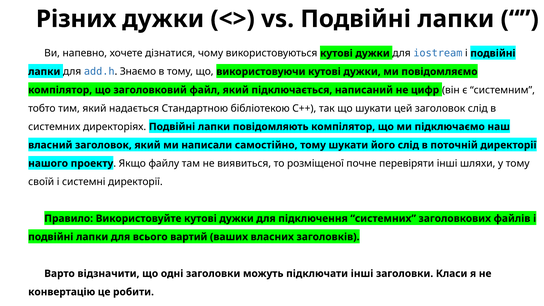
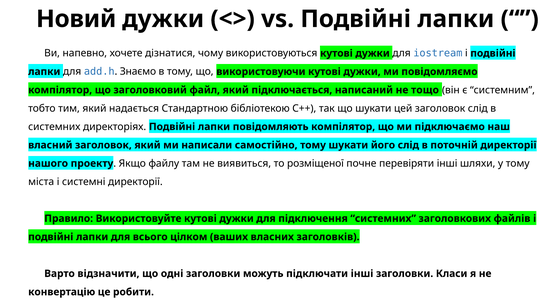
Різних: Різних -> Новий (76, 19)
цифр: цифр -> тощо (425, 90)
своїй: своїй -> міста (41, 182)
вартий: вартий -> цілком (189, 237)
